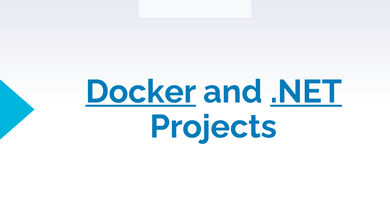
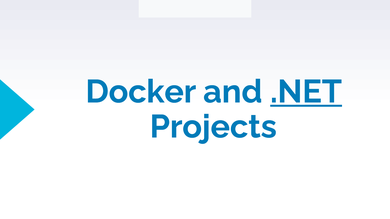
Docker underline: present -> none (141, 92)
